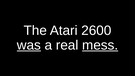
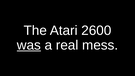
mess underline: present -> none (100, 45)
